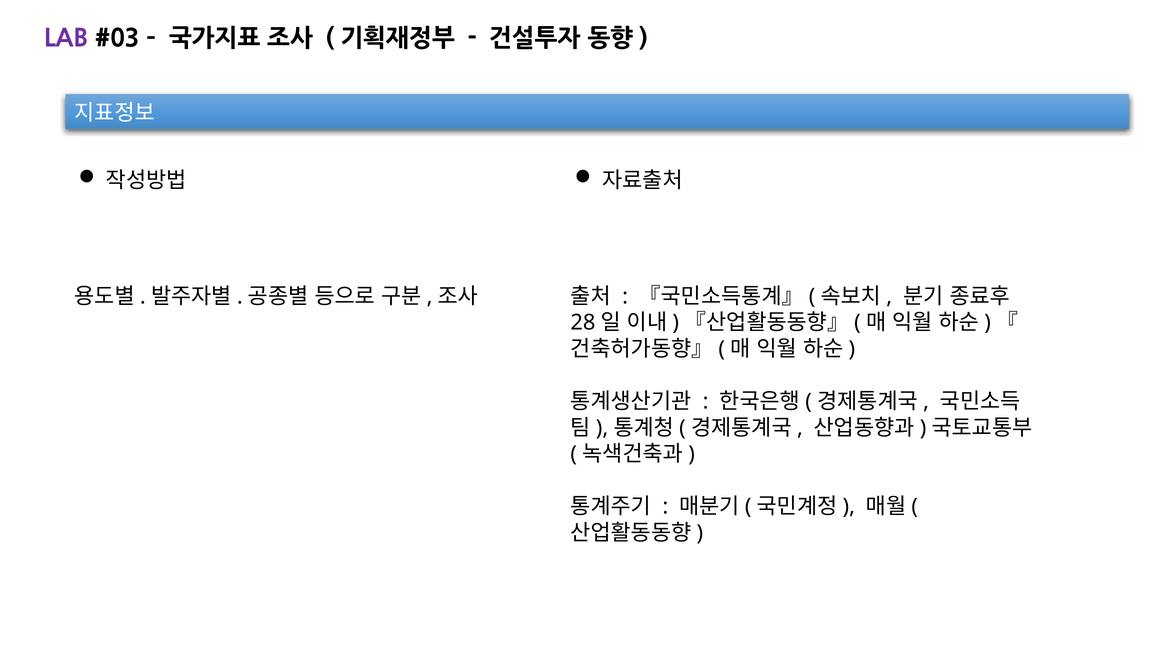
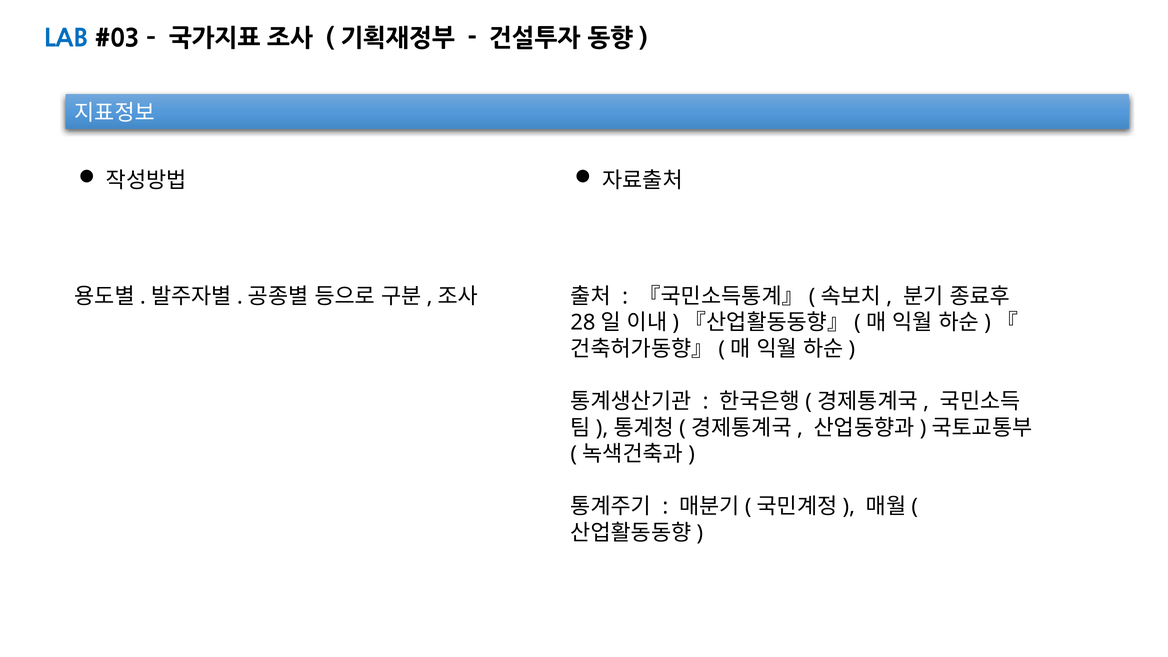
LAB colour: purple -> blue (66, 39)
